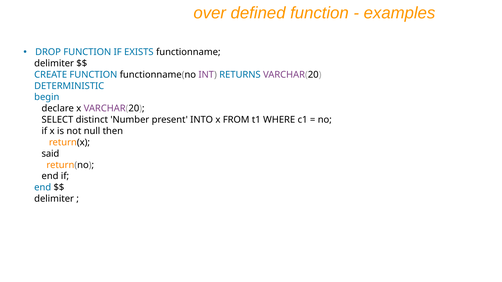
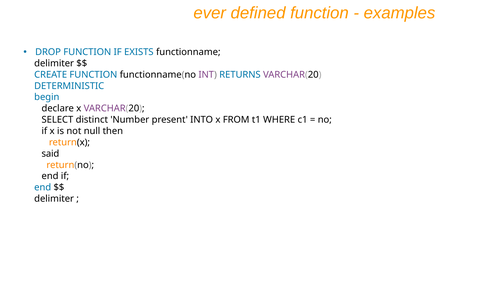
over: over -> ever (210, 13)
